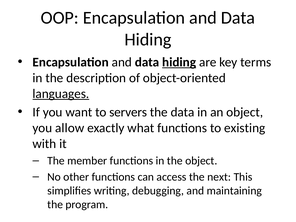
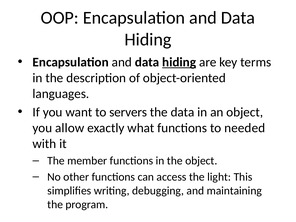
languages underline: present -> none (61, 94)
existing: existing -> needed (245, 128)
next: next -> light (219, 177)
